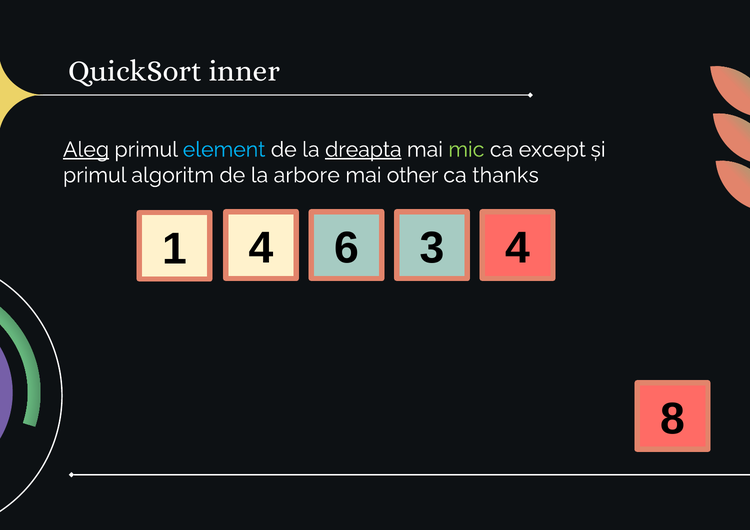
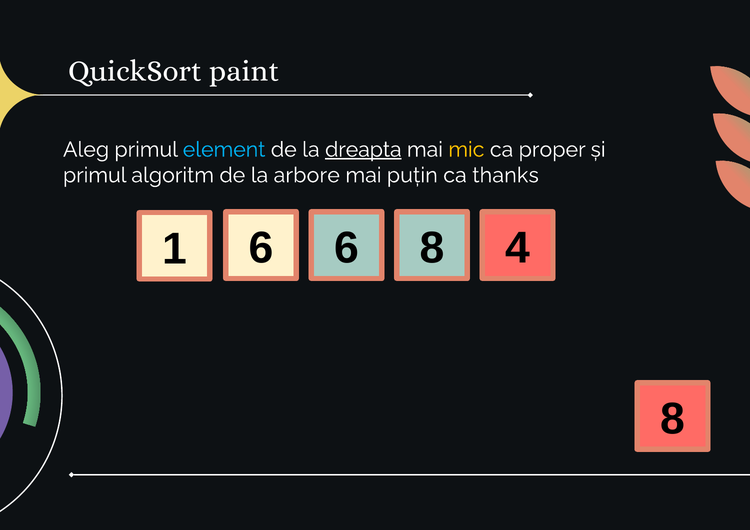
inner: inner -> paint (244, 71)
Aleg underline: present -> none (86, 150)
mic colour: light green -> yellow (466, 150)
except: except -> proper (552, 150)
other: other -> puțin (412, 175)
1 4: 4 -> 6 (261, 248)
6 3: 3 -> 8 (432, 248)
